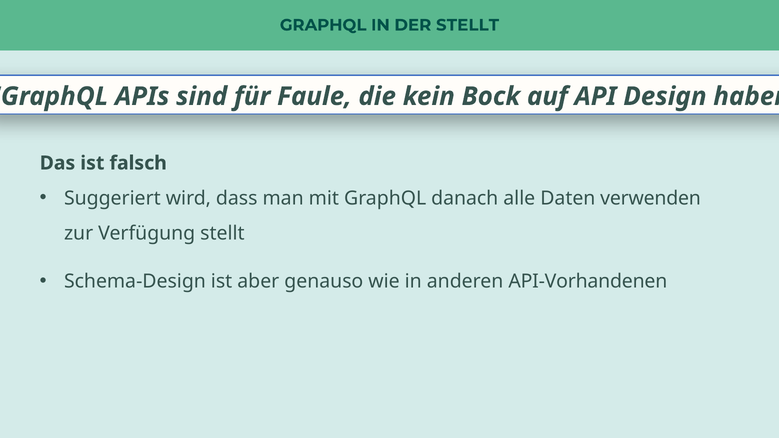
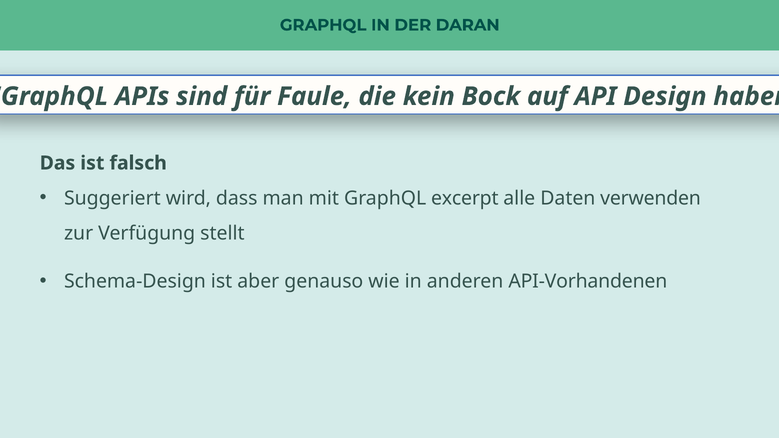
DER STELLT: STELLT -> DARAN (468, 25)
danach: danach -> excerpt (465, 198)
